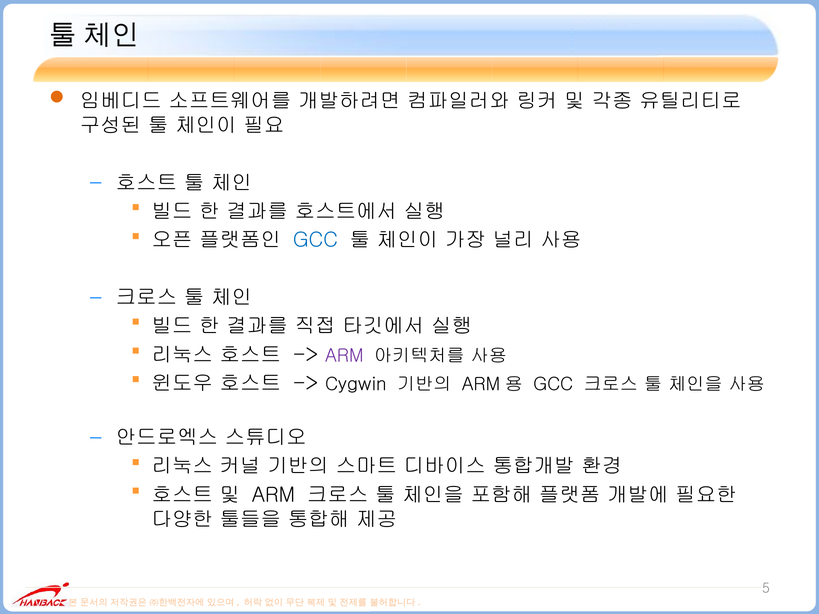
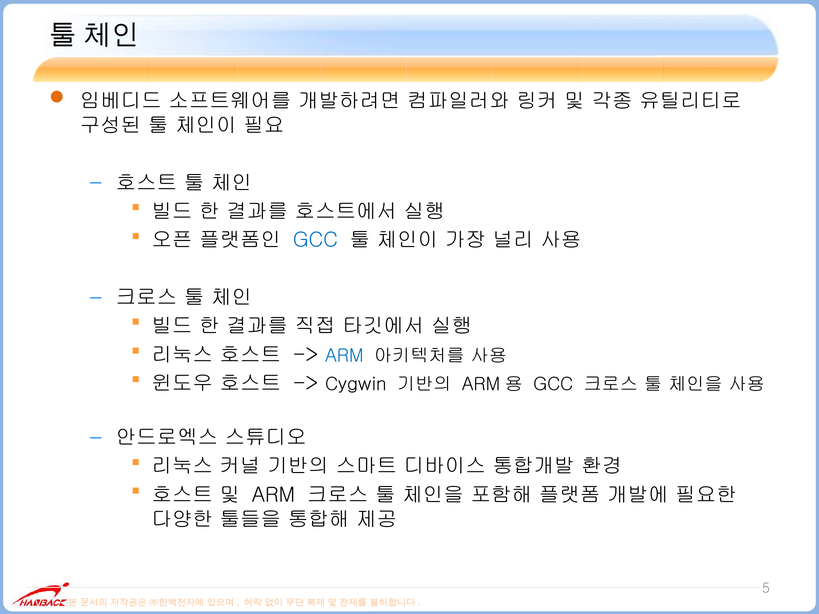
ARM colour: purple -> blue (344, 356)
